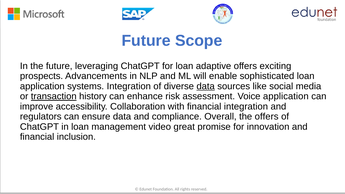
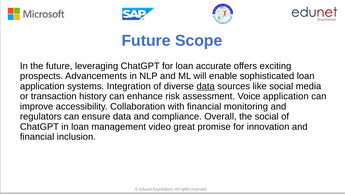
adaptive: adaptive -> accurate (214, 66)
transaction underline: present -> none (54, 96)
financial integration: integration -> monitoring (246, 106)
the offers: offers -> social (267, 117)
